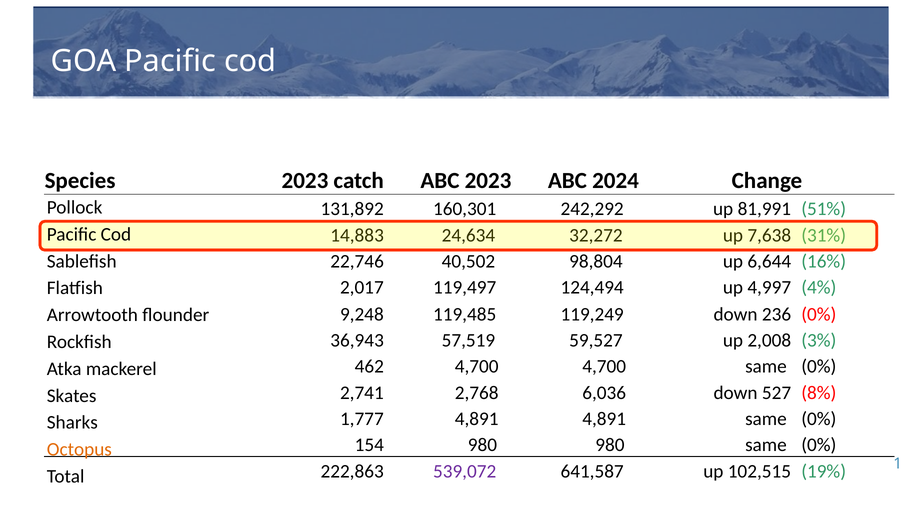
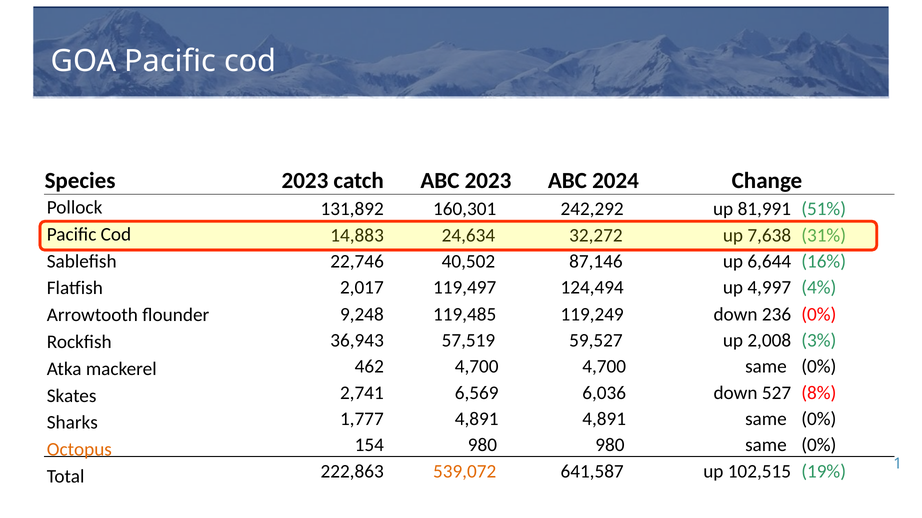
98,804: 98,804 -> 87,146 (596, 262)
2,768: 2,768 -> 6,569 (477, 393)
539,072 colour: purple -> orange (465, 472)
